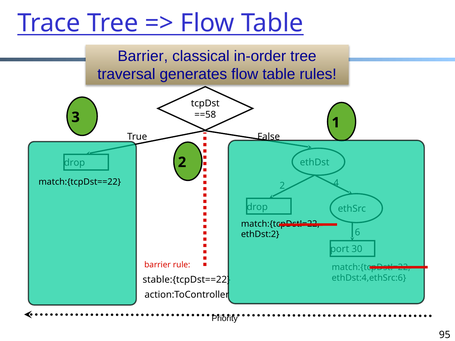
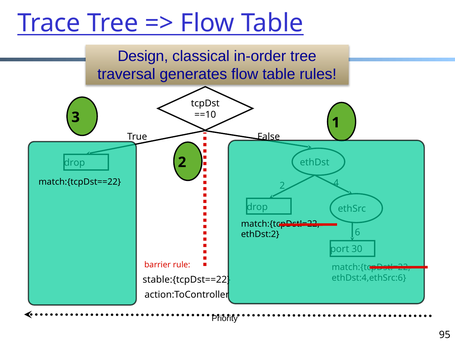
Barrier: Barrier -> Design (143, 56)
==58: ==58 -> ==10 (205, 115)
